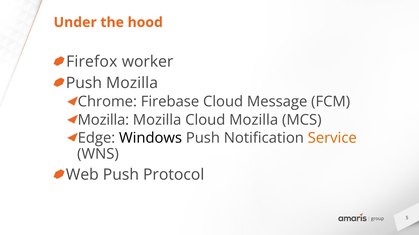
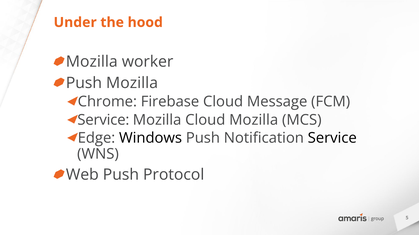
Firefox: Firefox -> Mozilla (92, 62)
Mozilla: Mozilla -> Service (103, 120)
Service colour: orange -> black (332, 138)
